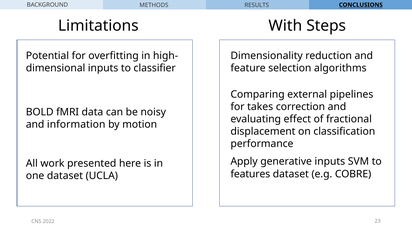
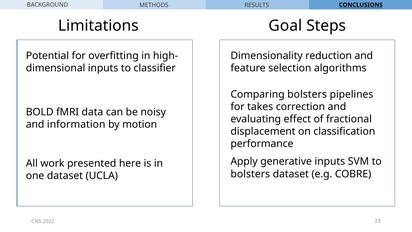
With: With -> Goal (285, 26)
Comparing external: external -> bolsters (307, 94)
features: features -> bolsters (250, 174)
